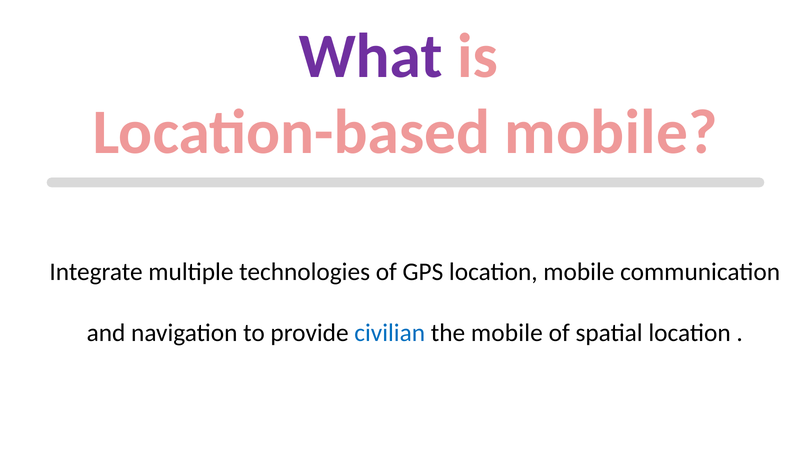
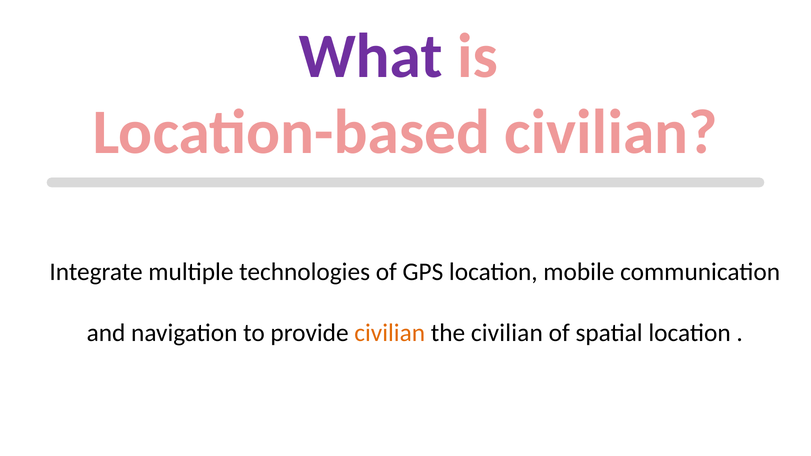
Location-based mobile: mobile -> civilian (611, 133)
civilian colour: blue -> orange (390, 333)
the mobile: mobile -> civilian (507, 333)
